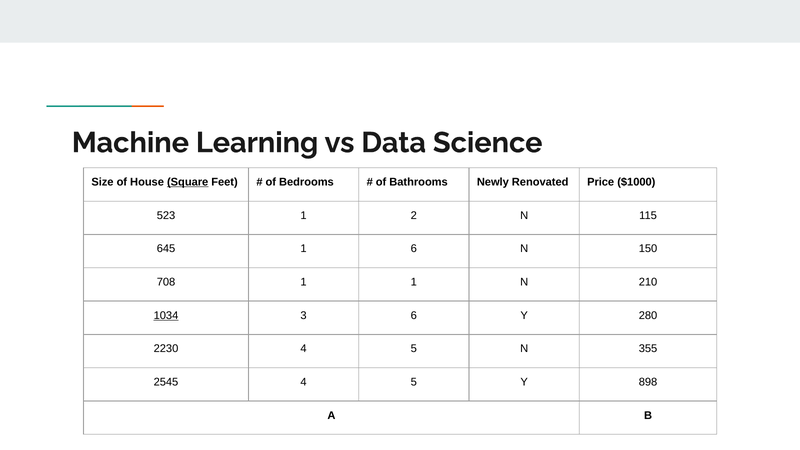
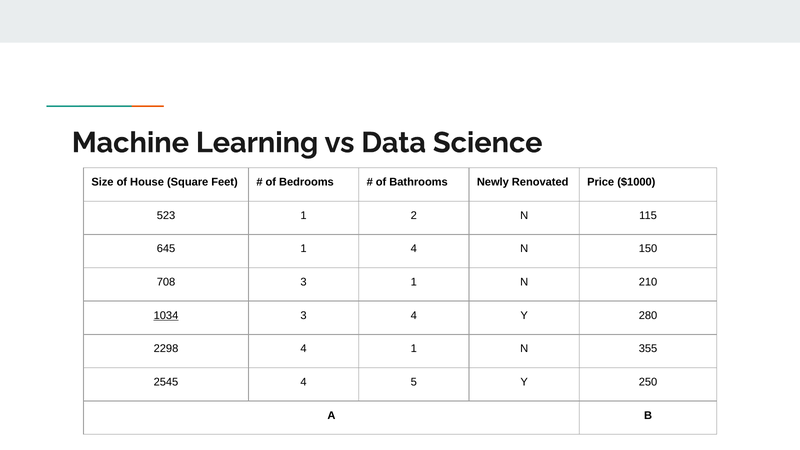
Square underline: present -> none (188, 182)
1 6: 6 -> 4 (414, 249)
708 1: 1 -> 3 (304, 282)
3 6: 6 -> 4 (414, 315)
2230: 2230 -> 2298 (166, 349)
5: 5 -> 1 (414, 349)
898: 898 -> 250 (648, 382)
